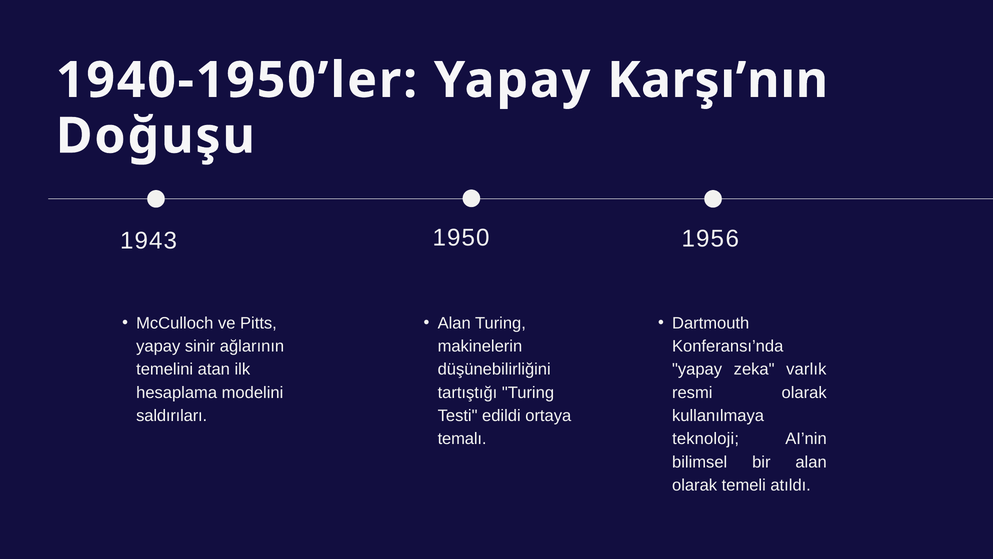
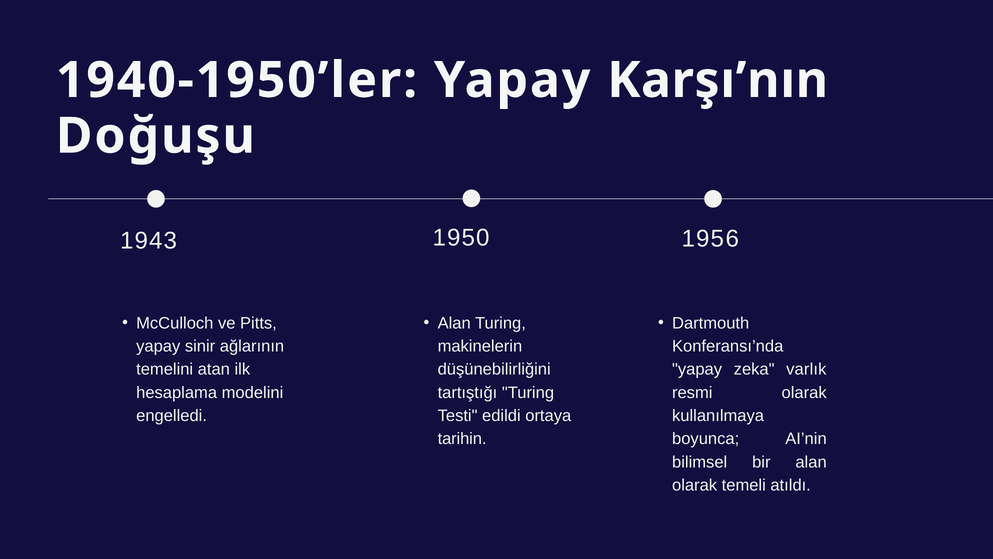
saldırıları: saldırıları -> engelledi (172, 415)
temalı: temalı -> tarihin (462, 439)
teknoloji: teknoloji -> boyunca (706, 439)
